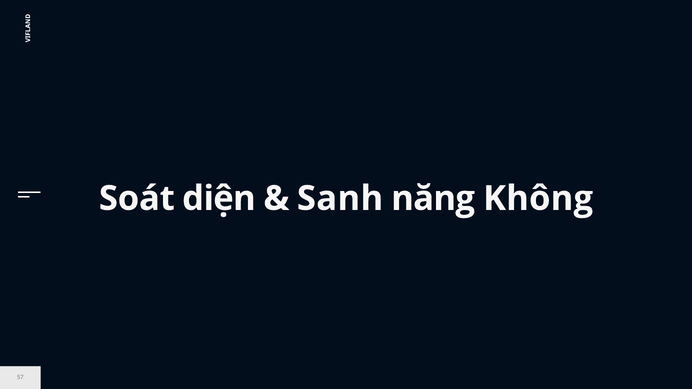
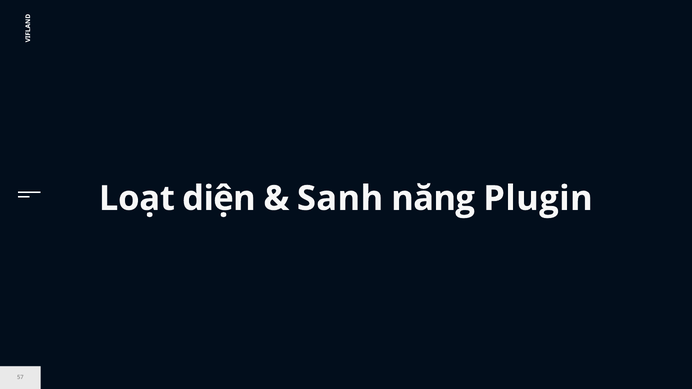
Soát: Soát -> Loạt (137, 199)
Không: Không -> Plugin (538, 199)
